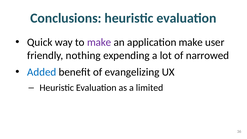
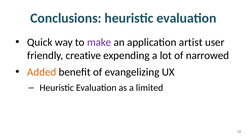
application make: make -> artist (191, 42)
nothing: nothing -> creative (83, 55)
Added colour: blue -> orange (42, 72)
